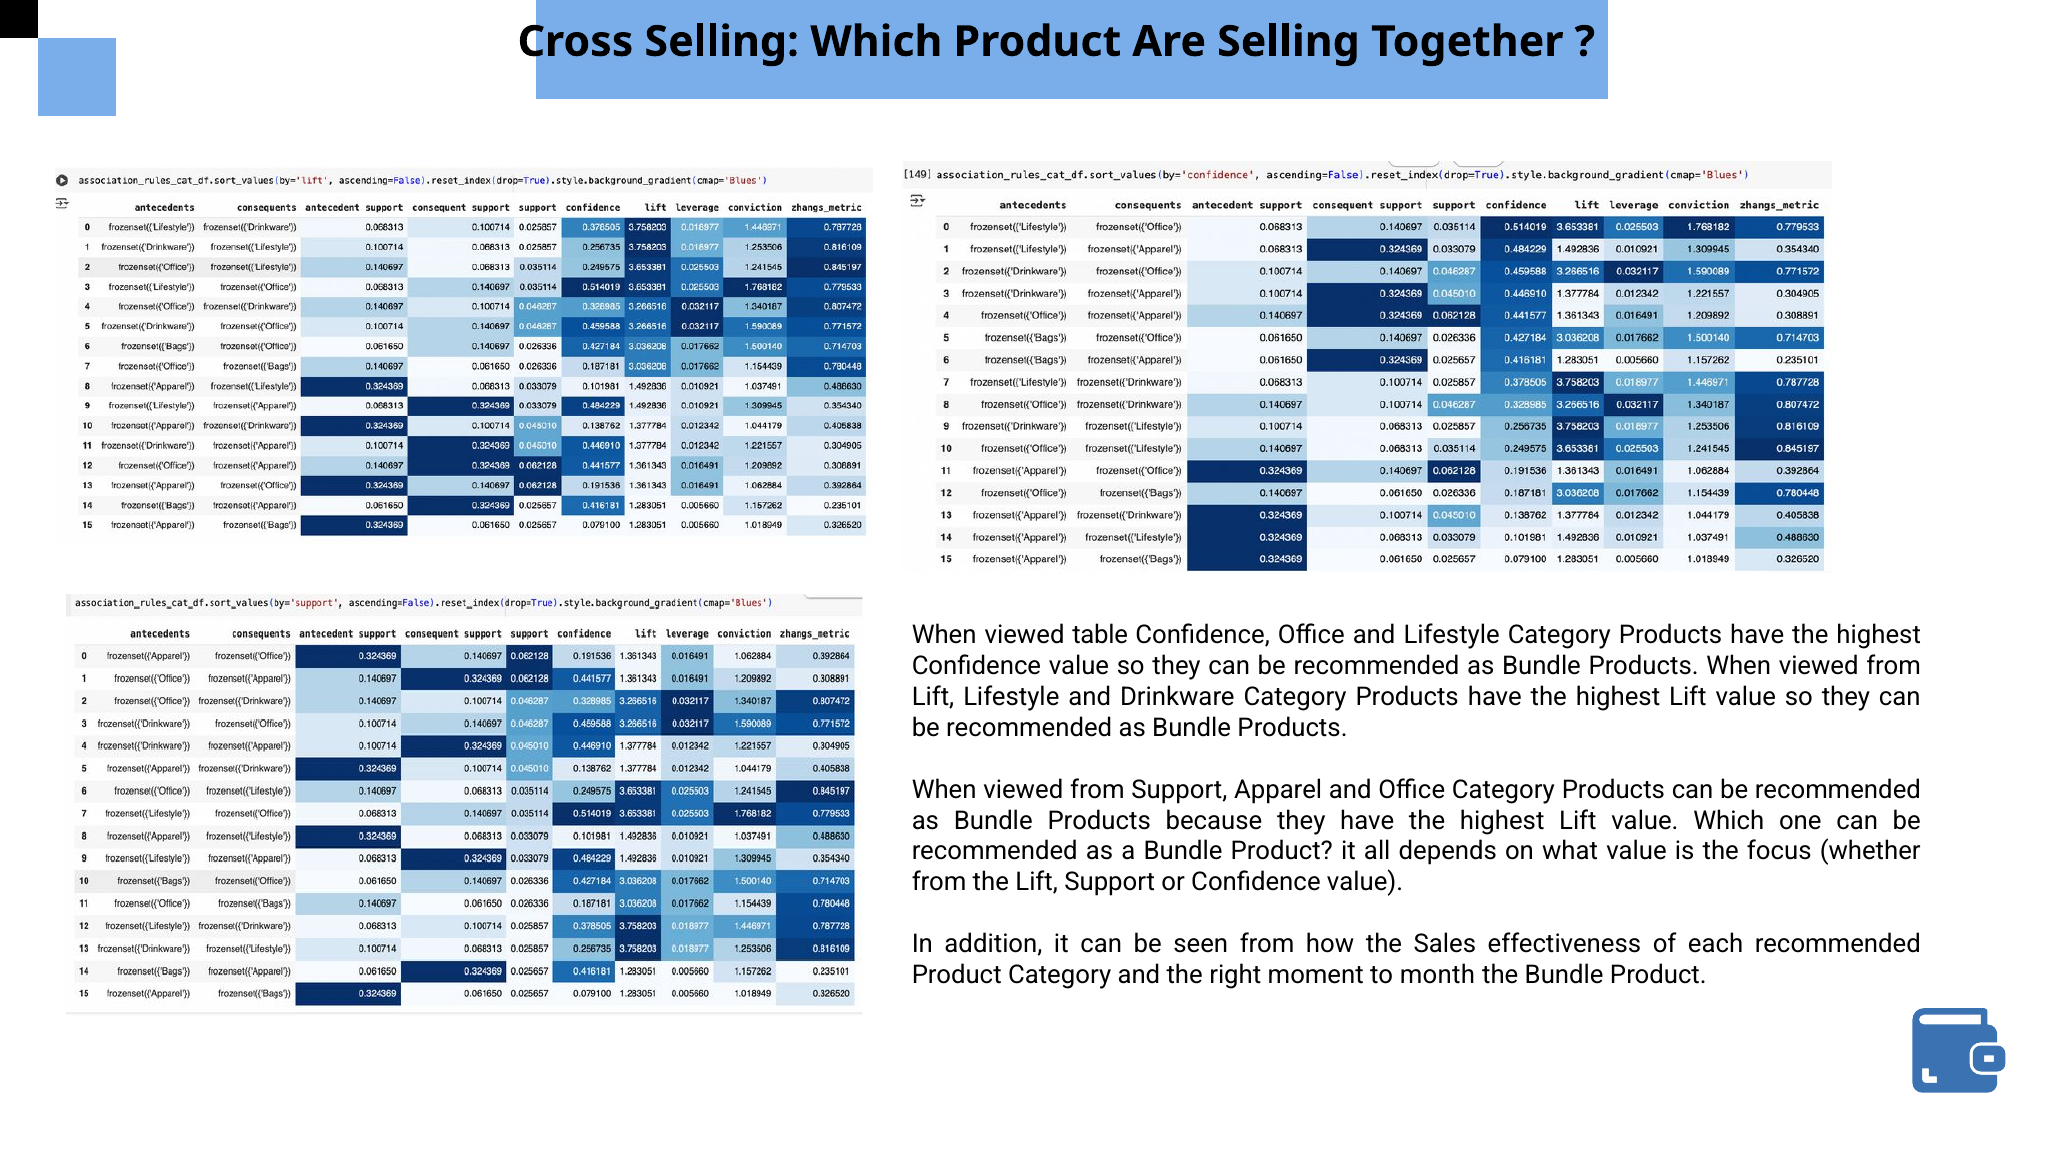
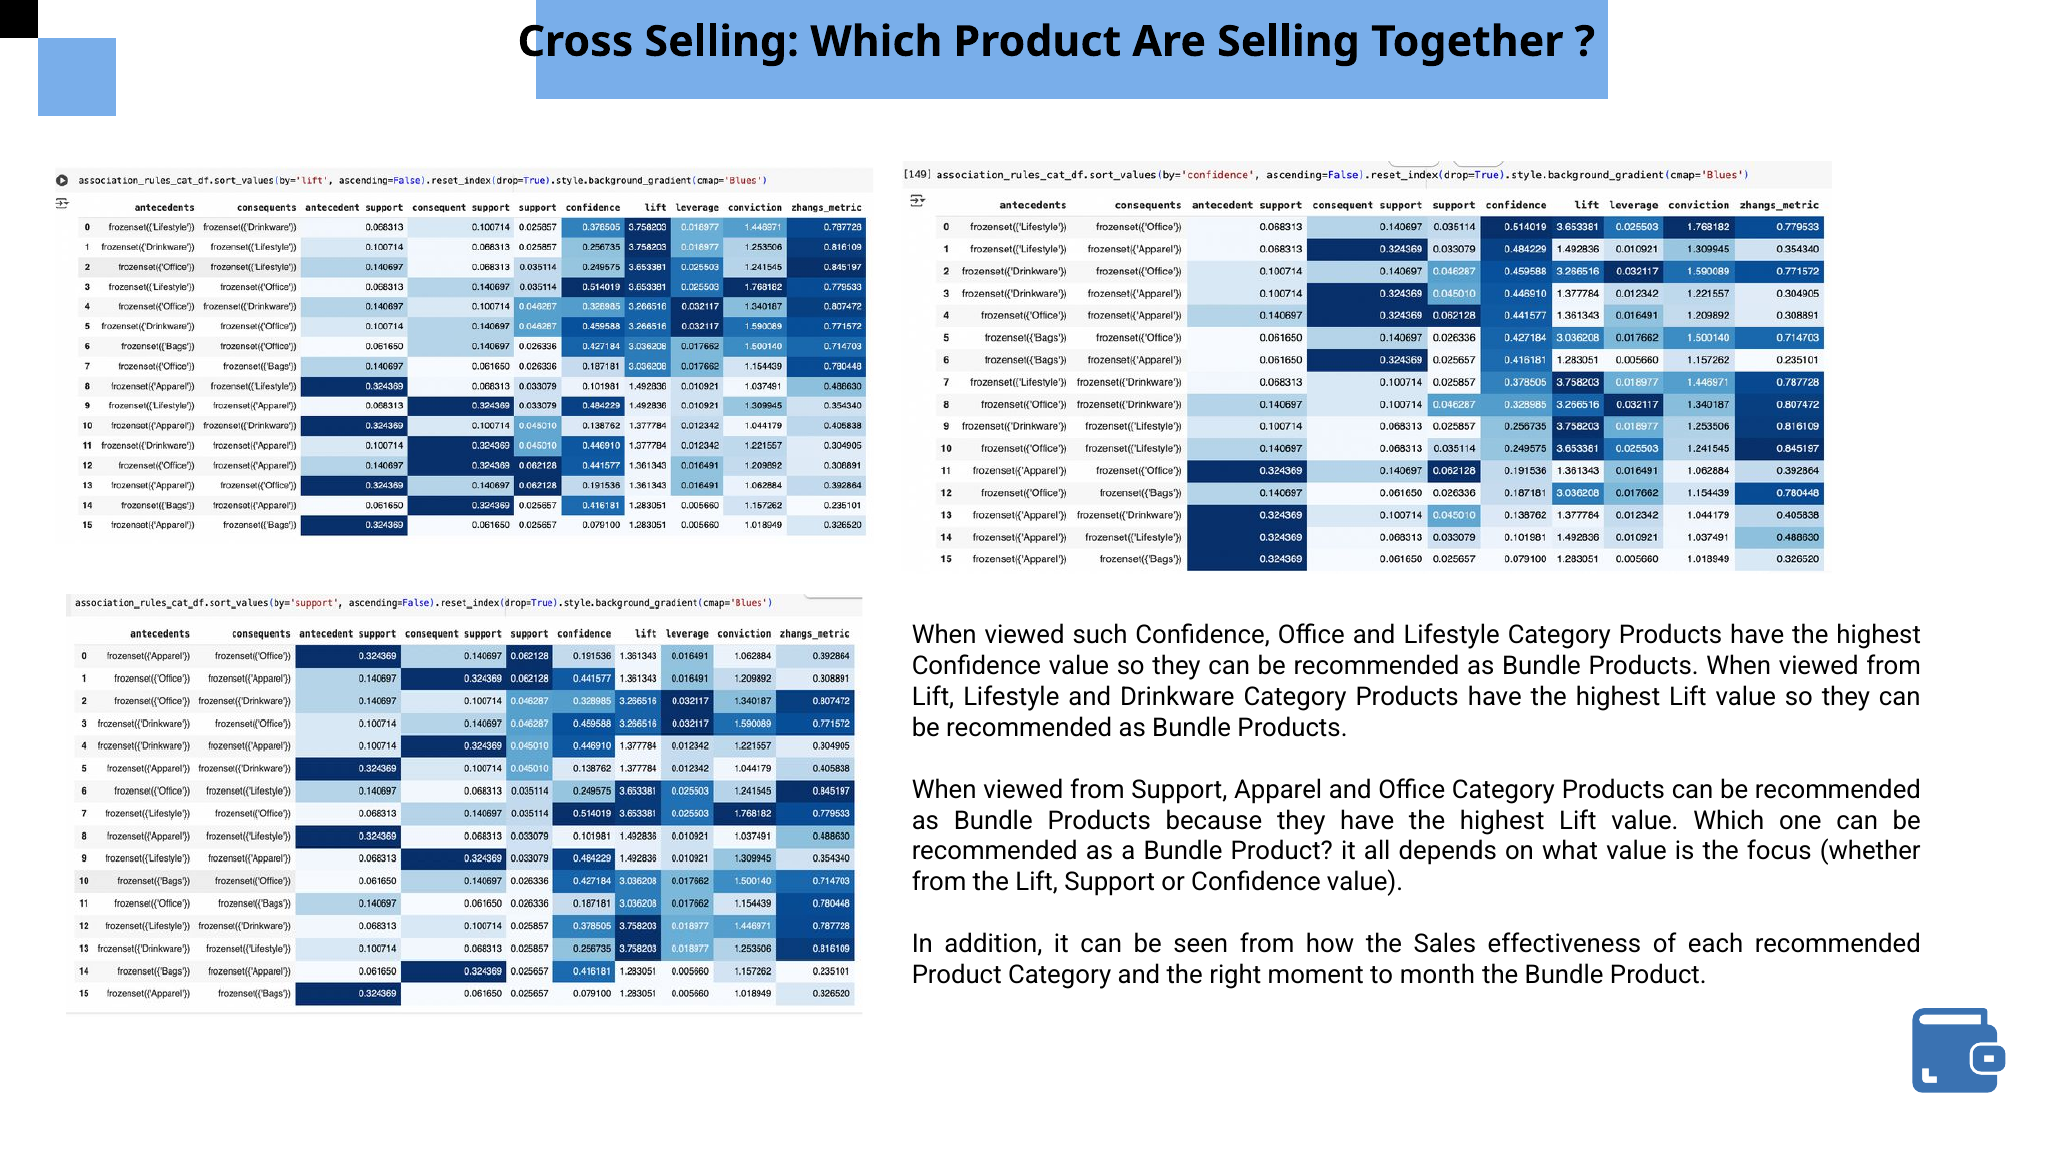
table: table -> such (1100, 635)
